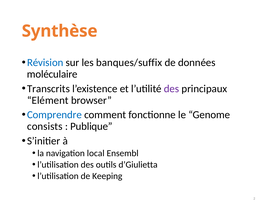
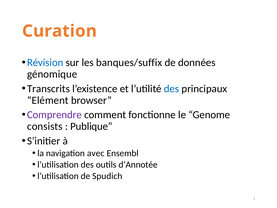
Synthèse: Synthèse -> Curation (59, 31)
moléculaire: moléculaire -> génomique (52, 74)
des colour: purple -> blue (172, 89)
Comprendre colour: blue -> purple (54, 115)
local: local -> avec (96, 153)
d’Giulietta: d’Giulietta -> d’Annotée (138, 164)
Keeping: Keeping -> Spudich (107, 176)
